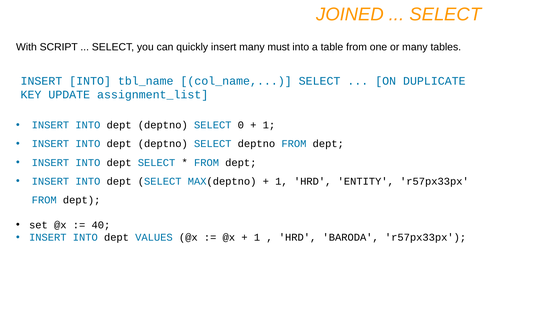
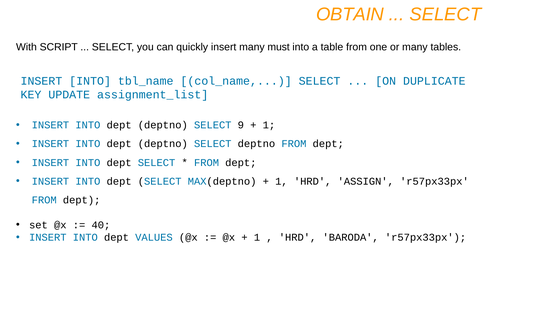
JOINED: JOINED -> OBTAIN (350, 14)
0: 0 -> 9 (241, 125)
ENTITY: ENTITY -> ASSIGN (366, 181)
